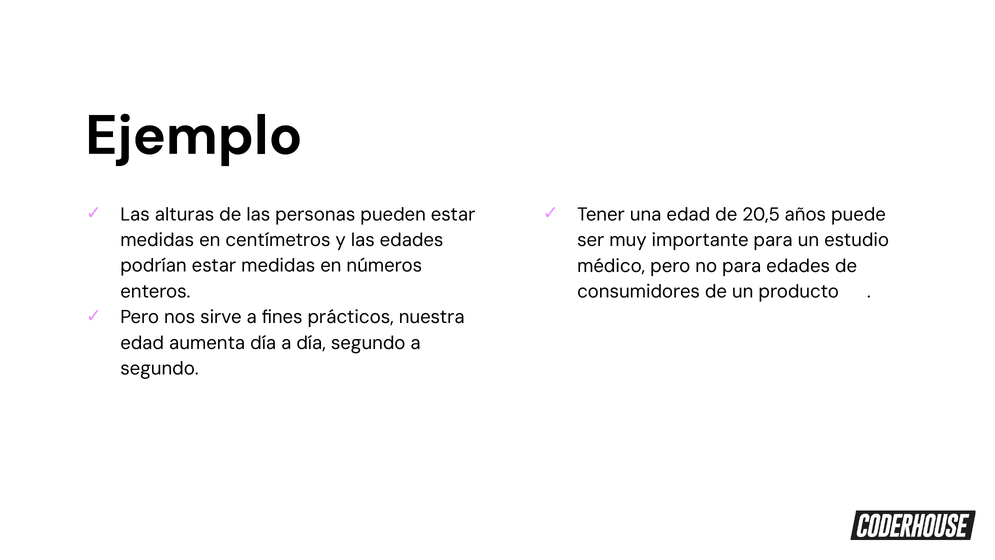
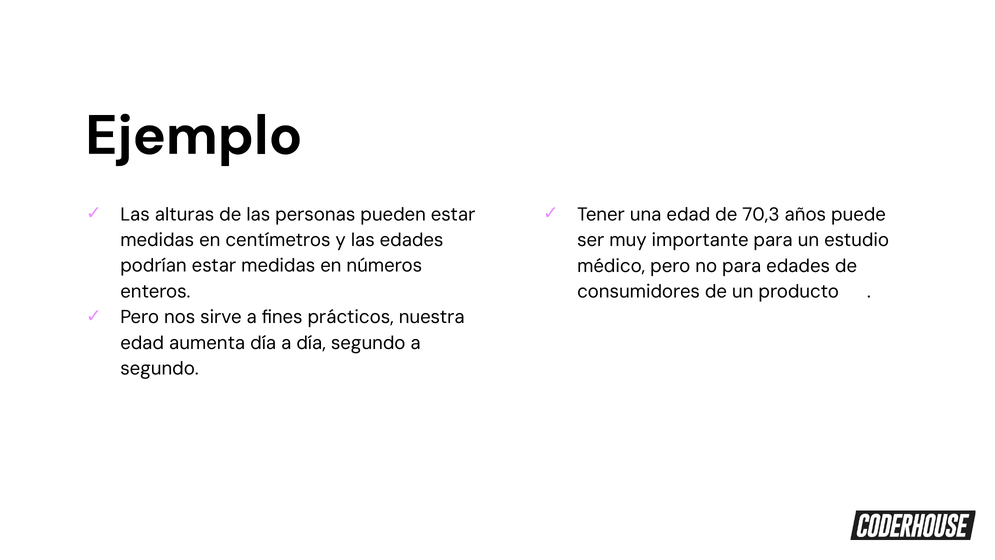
20,5: 20,5 -> 70,3 (761, 214)
